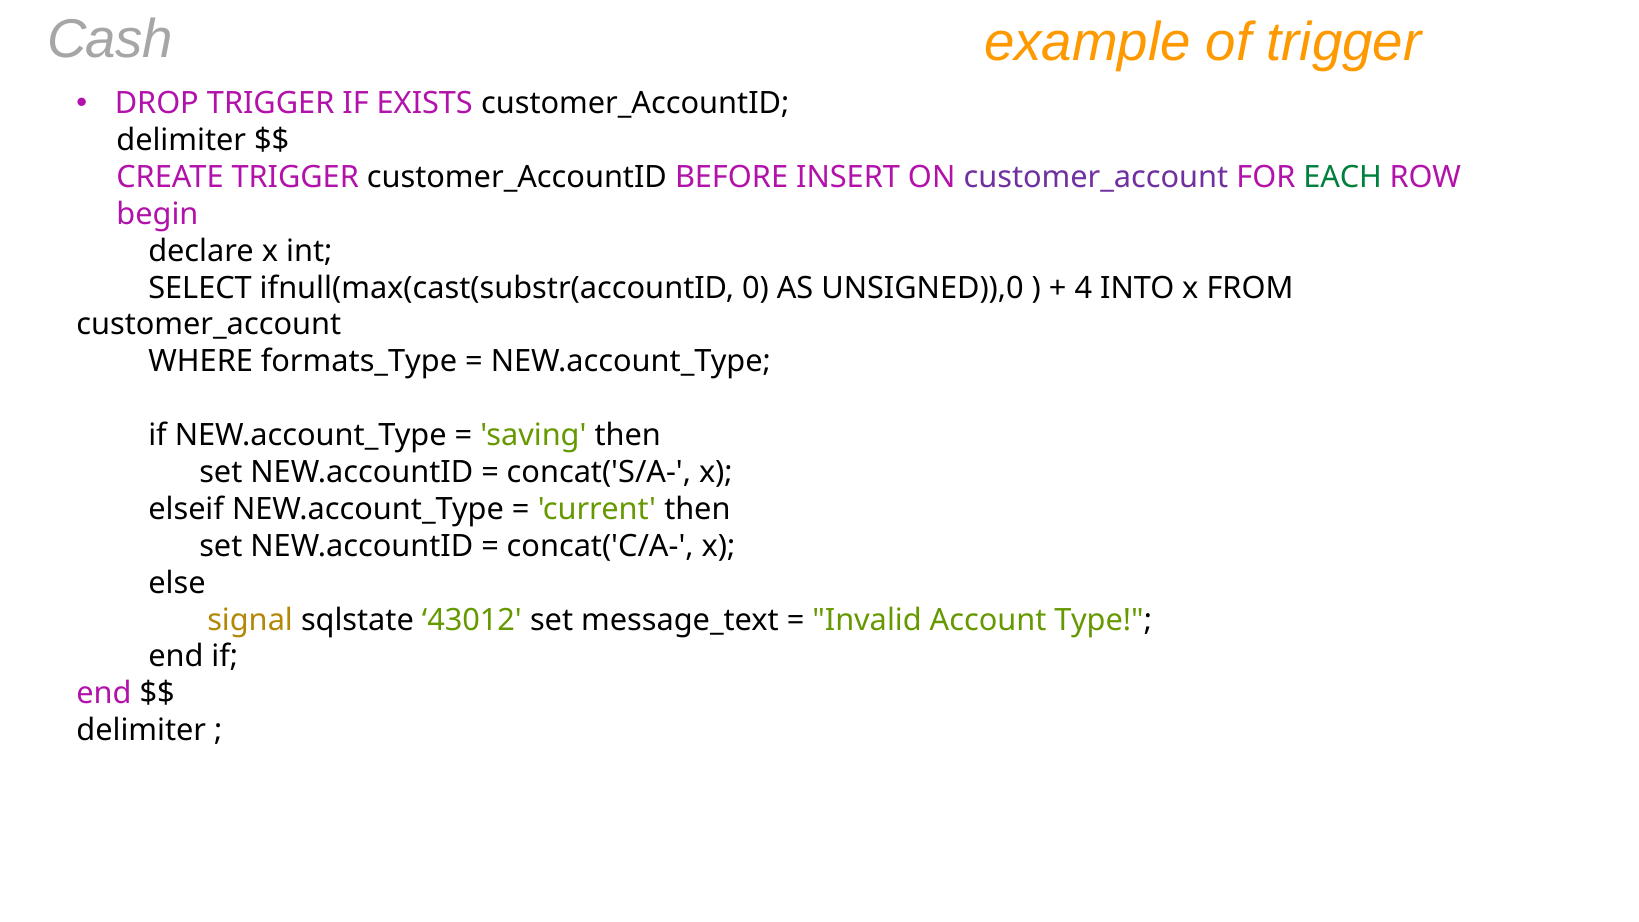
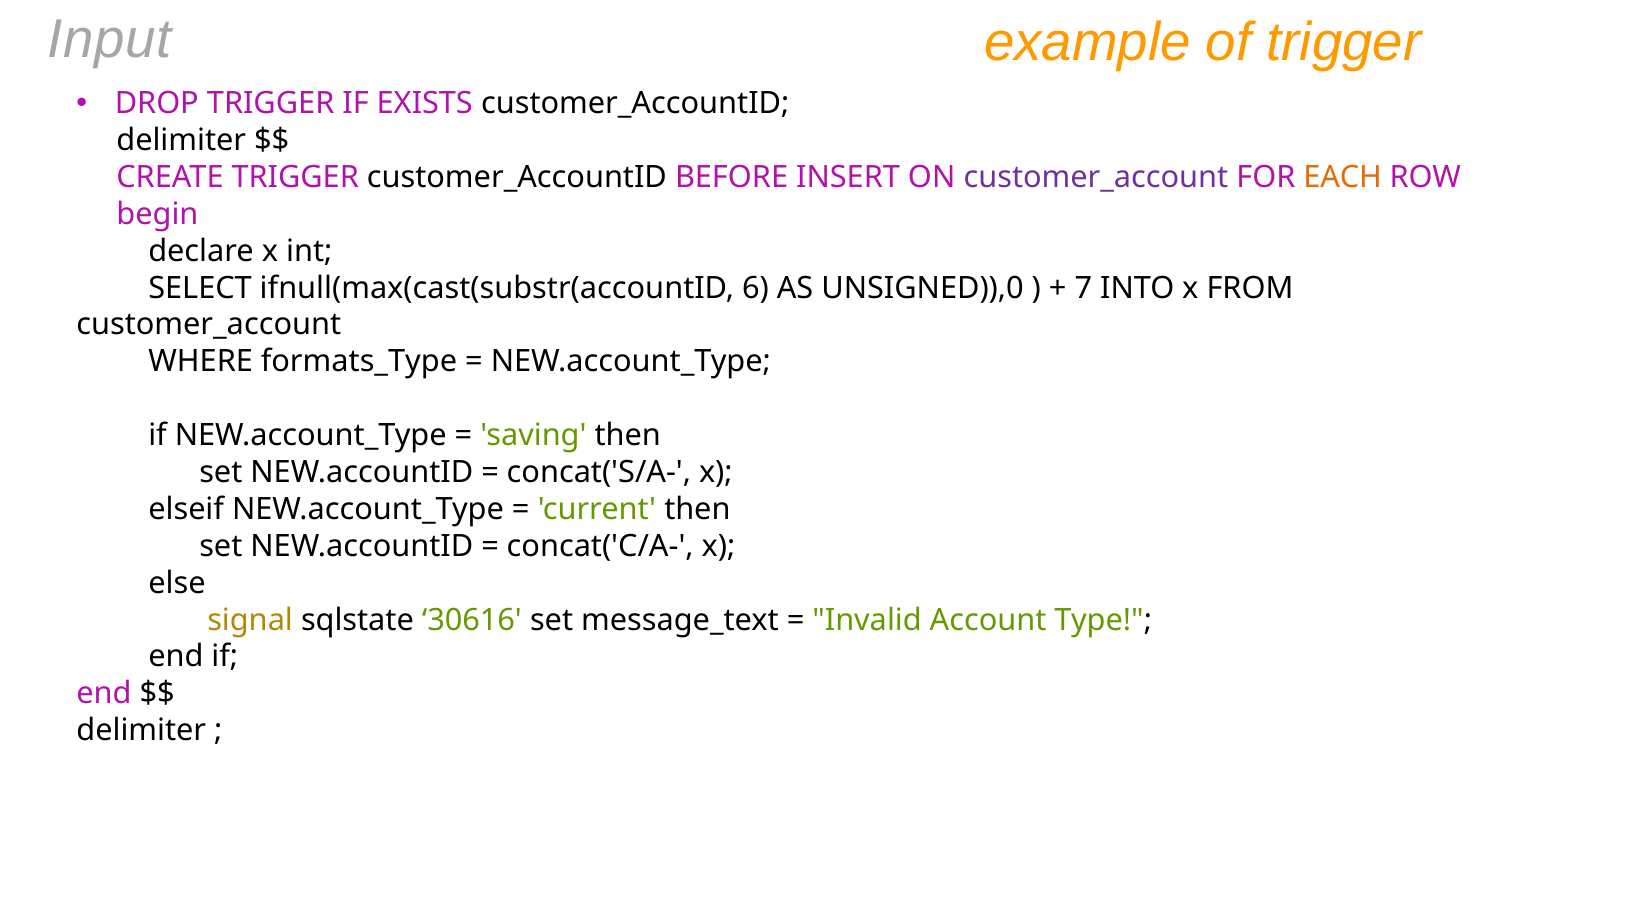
Cash: Cash -> Input (109, 39)
EACH colour: green -> orange (1343, 177)
0: 0 -> 6 (755, 288)
4: 4 -> 7 (1083, 288)
43012: 43012 -> 30616 (472, 620)
